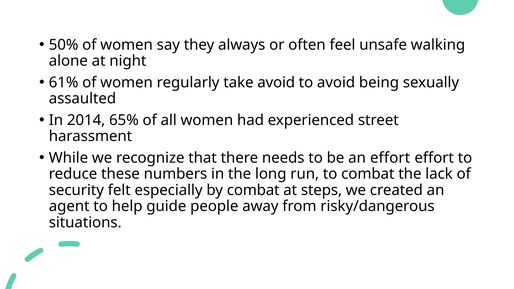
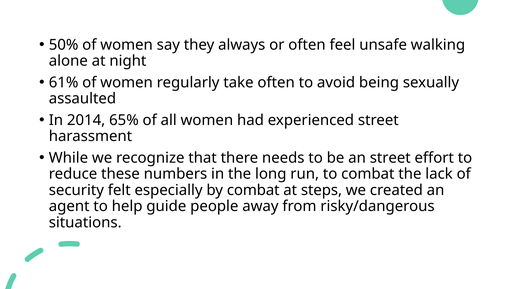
take avoid: avoid -> often (276, 82)
an effort: effort -> street (390, 158)
